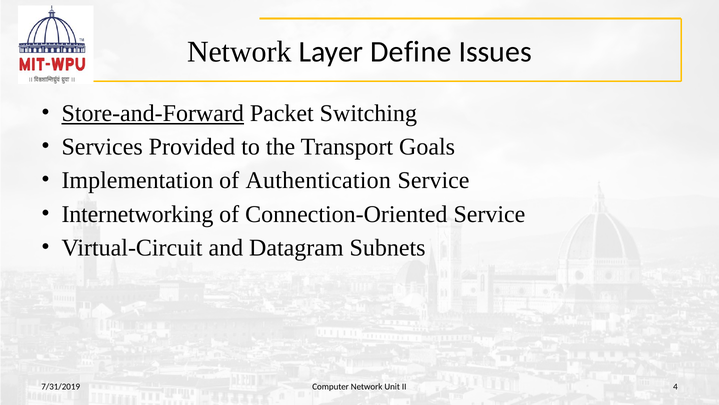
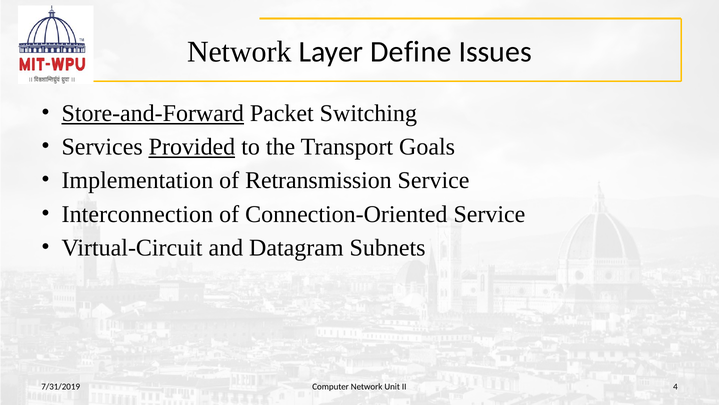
Provided underline: none -> present (192, 147)
Authentication: Authentication -> Retransmission (318, 180)
Internetworking: Internetworking -> Interconnection (137, 214)
